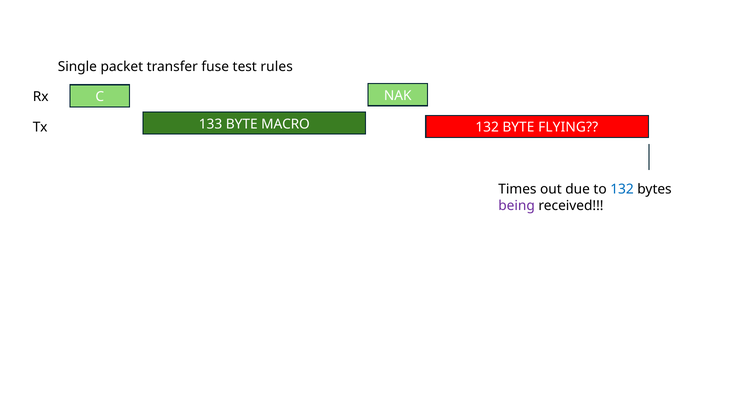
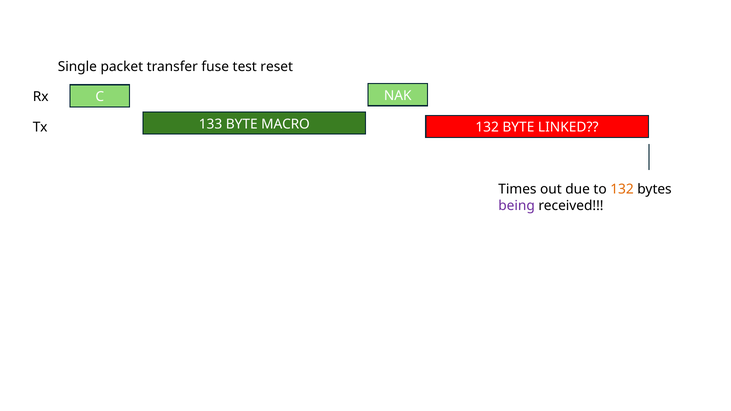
rules: rules -> reset (277, 67)
FLYING: FLYING -> LINKED (568, 127)
132 colour: blue -> orange (622, 190)
